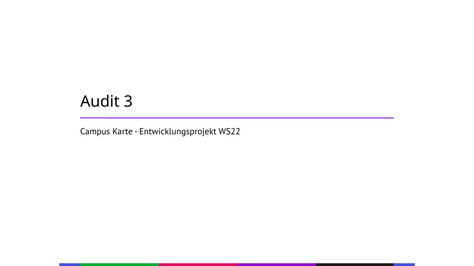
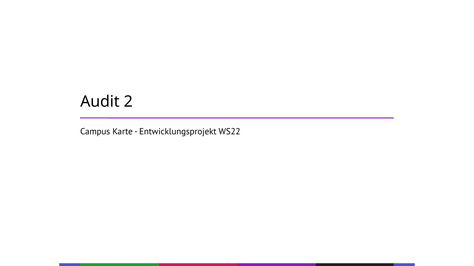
3: 3 -> 2 (128, 102)
